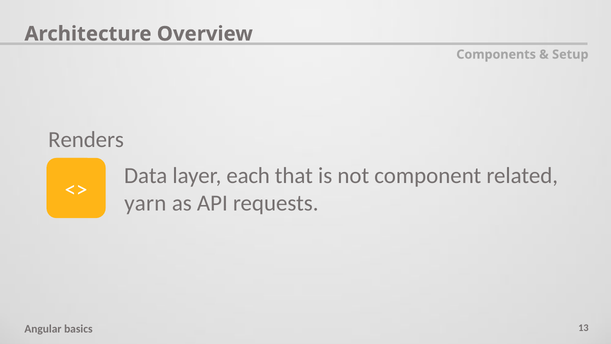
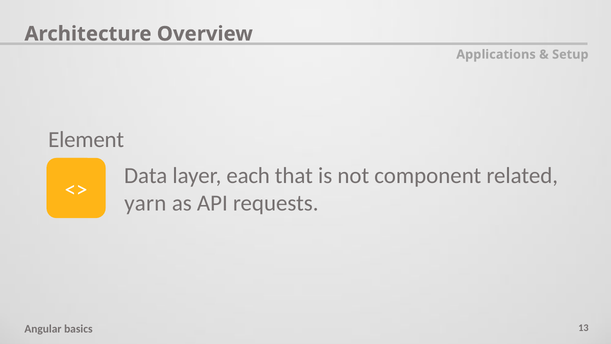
Components: Components -> Applications (496, 54)
Renders: Renders -> Element (86, 139)
